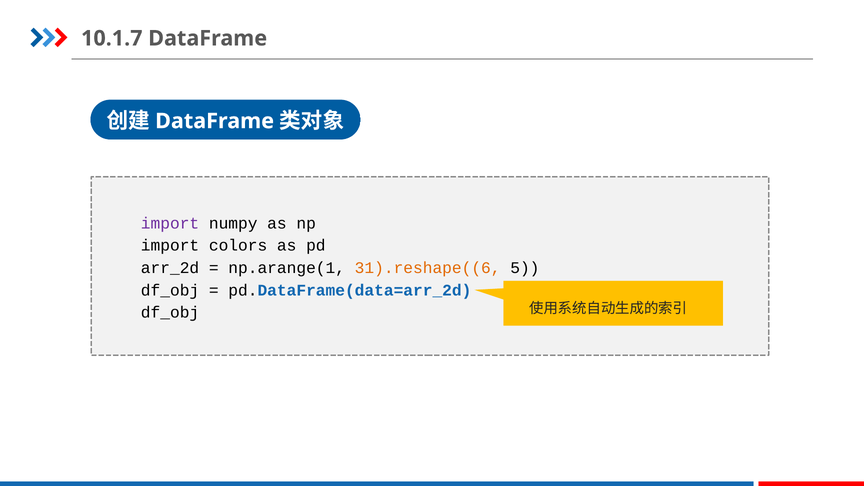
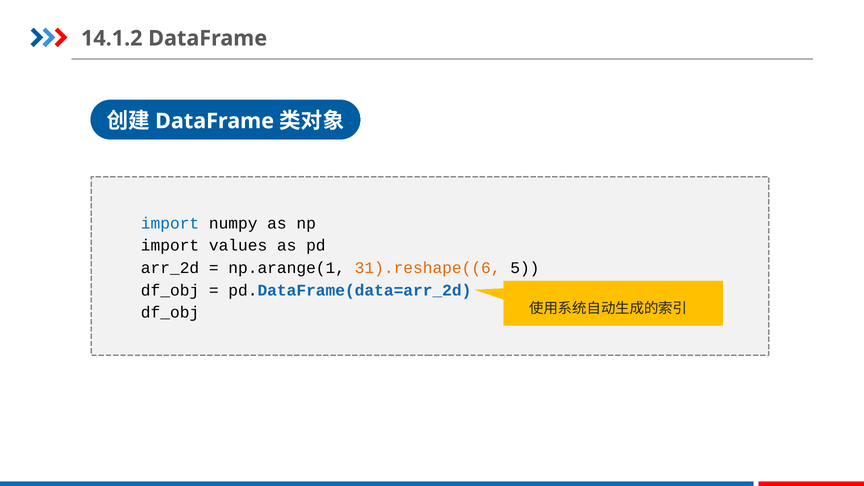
10.1.7: 10.1.7 -> 14.1.2 (112, 38)
import colour: purple -> blue (170, 223)
colors: colors -> values (238, 246)
